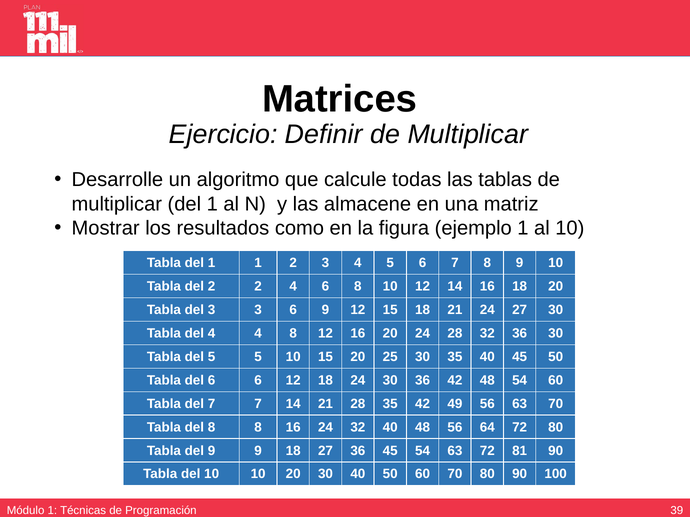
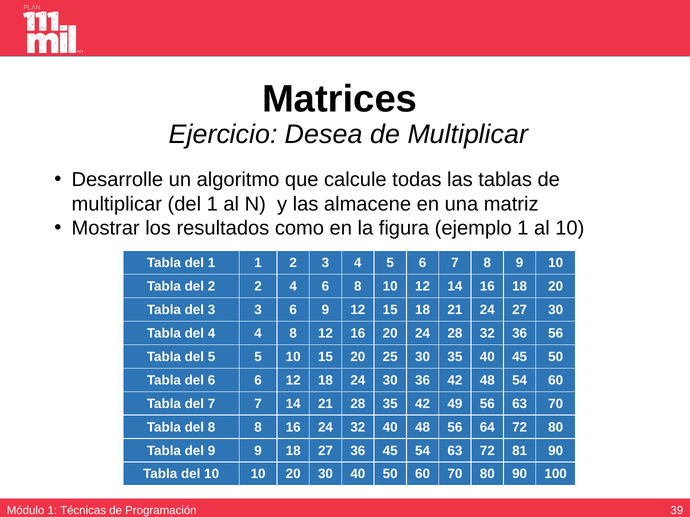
Definir: Definir -> Desea (324, 134)
36 30: 30 -> 56 (556, 334)
